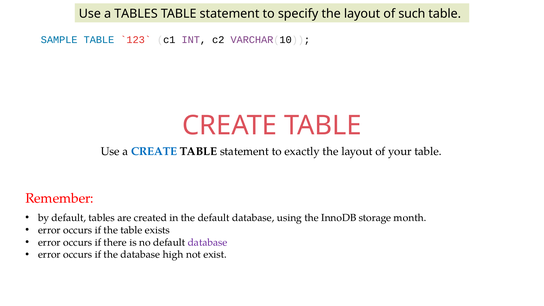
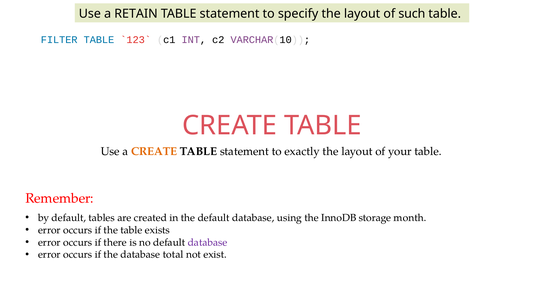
a TABLES: TABLES -> RETAIN (136, 14)
SAMPLE: SAMPLE -> FILTER (59, 40)
CREATE colour: blue -> orange (154, 152)
high: high -> total (173, 255)
